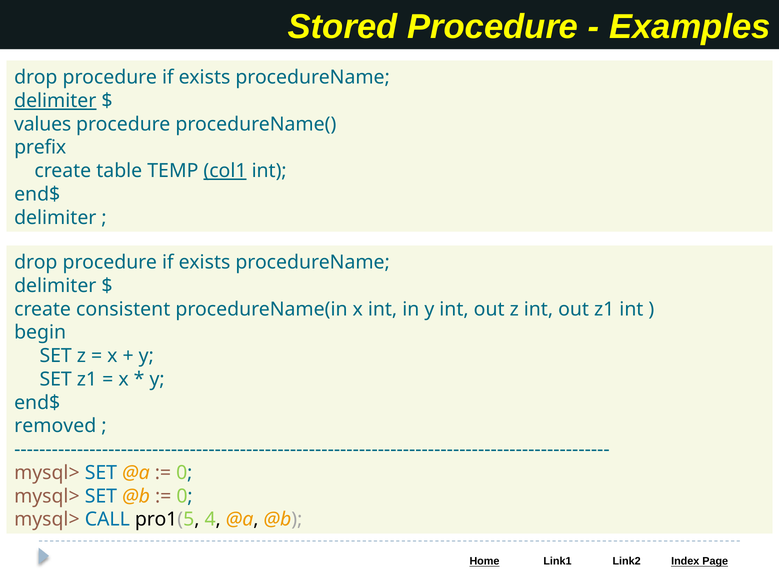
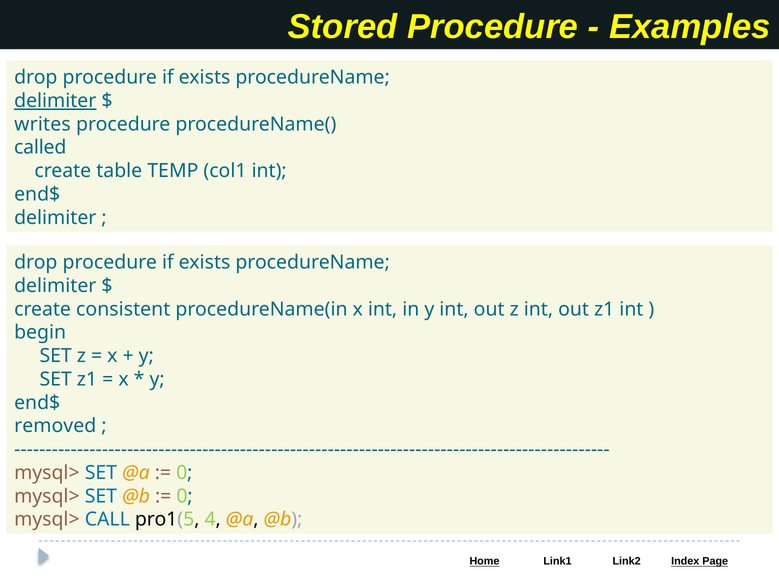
values: values -> writes (42, 124)
prefix: prefix -> called (40, 148)
col1 underline: present -> none (225, 171)
